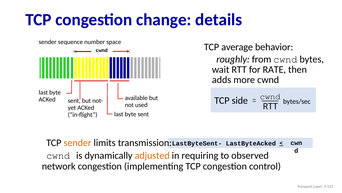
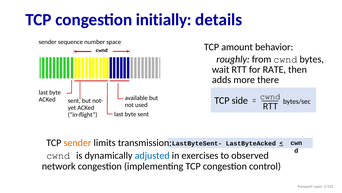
change: change -> initially (164, 20)
average: average -> amount (237, 47)
more cwnd: cwnd -> there (268, 79)
adjusted colour: orange -> blue (152, 155)
requiring: requiring -> exercises (200, 155)
